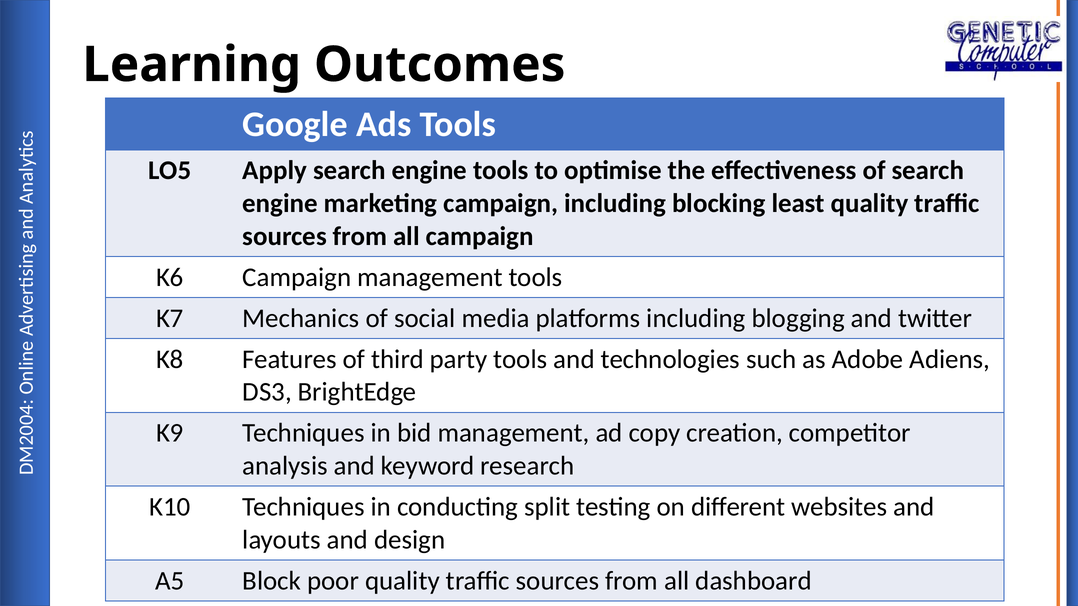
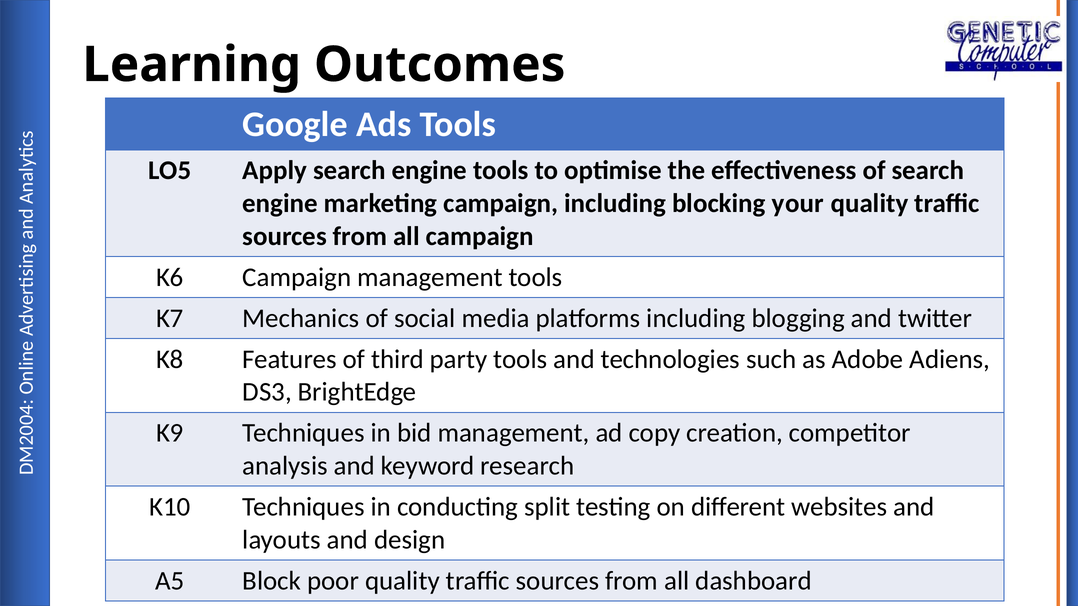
least: least -> your (798, 204)
